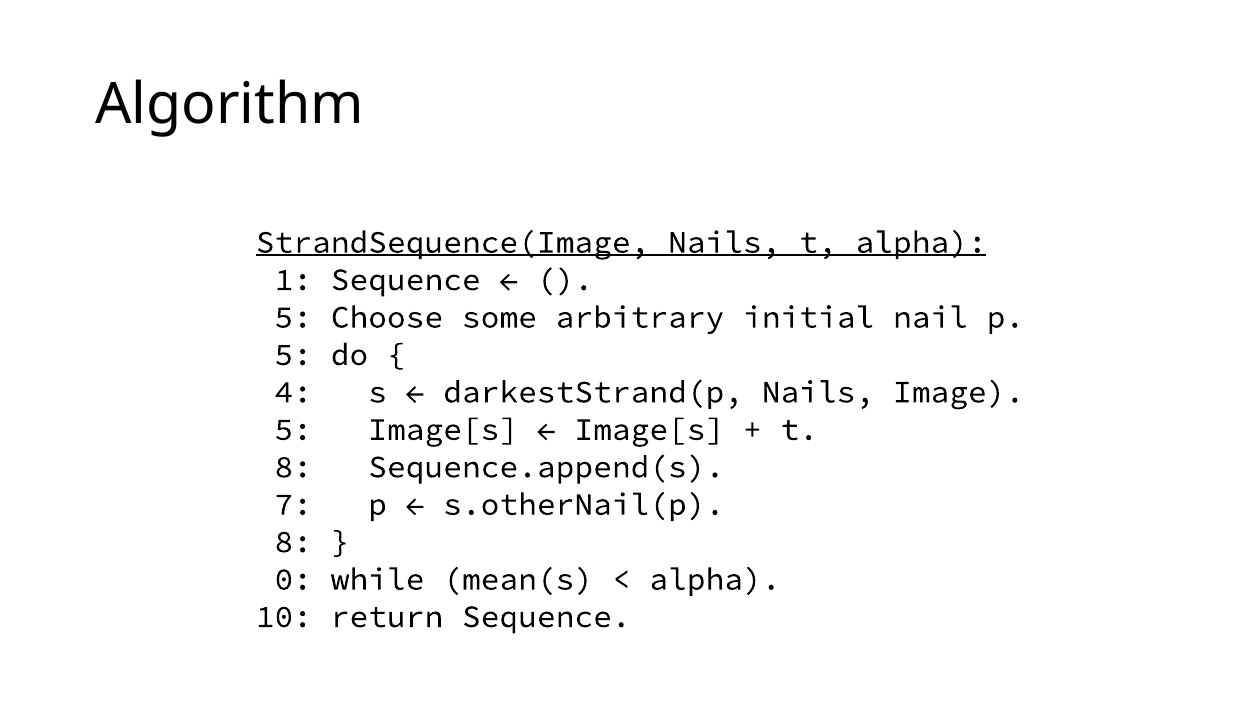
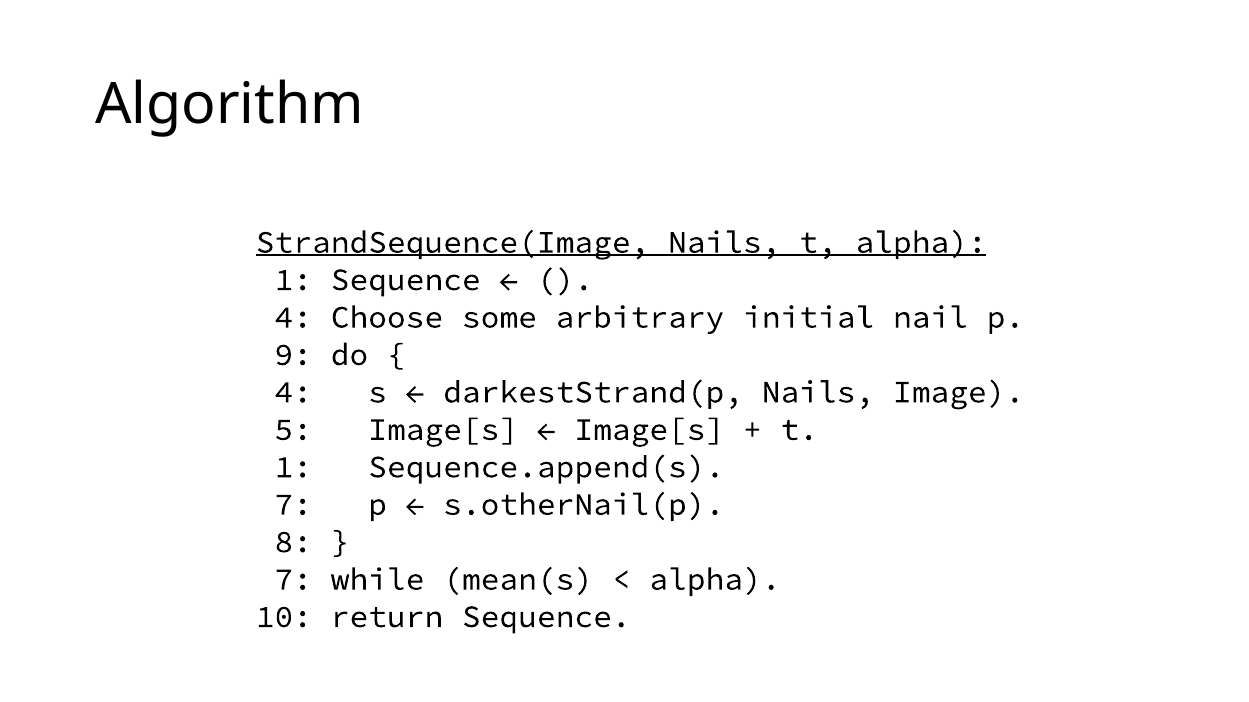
5: 5 -> 4 (293, 317)
5: 5 -> 9 (293, 355)
8: 8 -> 1 (293, 467)
0: 0 -> 7 (293, 580)
